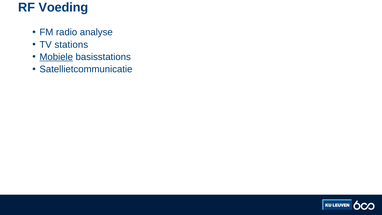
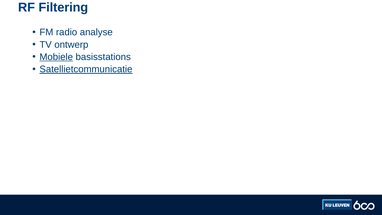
Voeding: Voeding -> Filtering (63, 7)
stations: stations -> ontwerp (71, 45)
Satellietcommunicatie underline: none -> present (86, 69)
